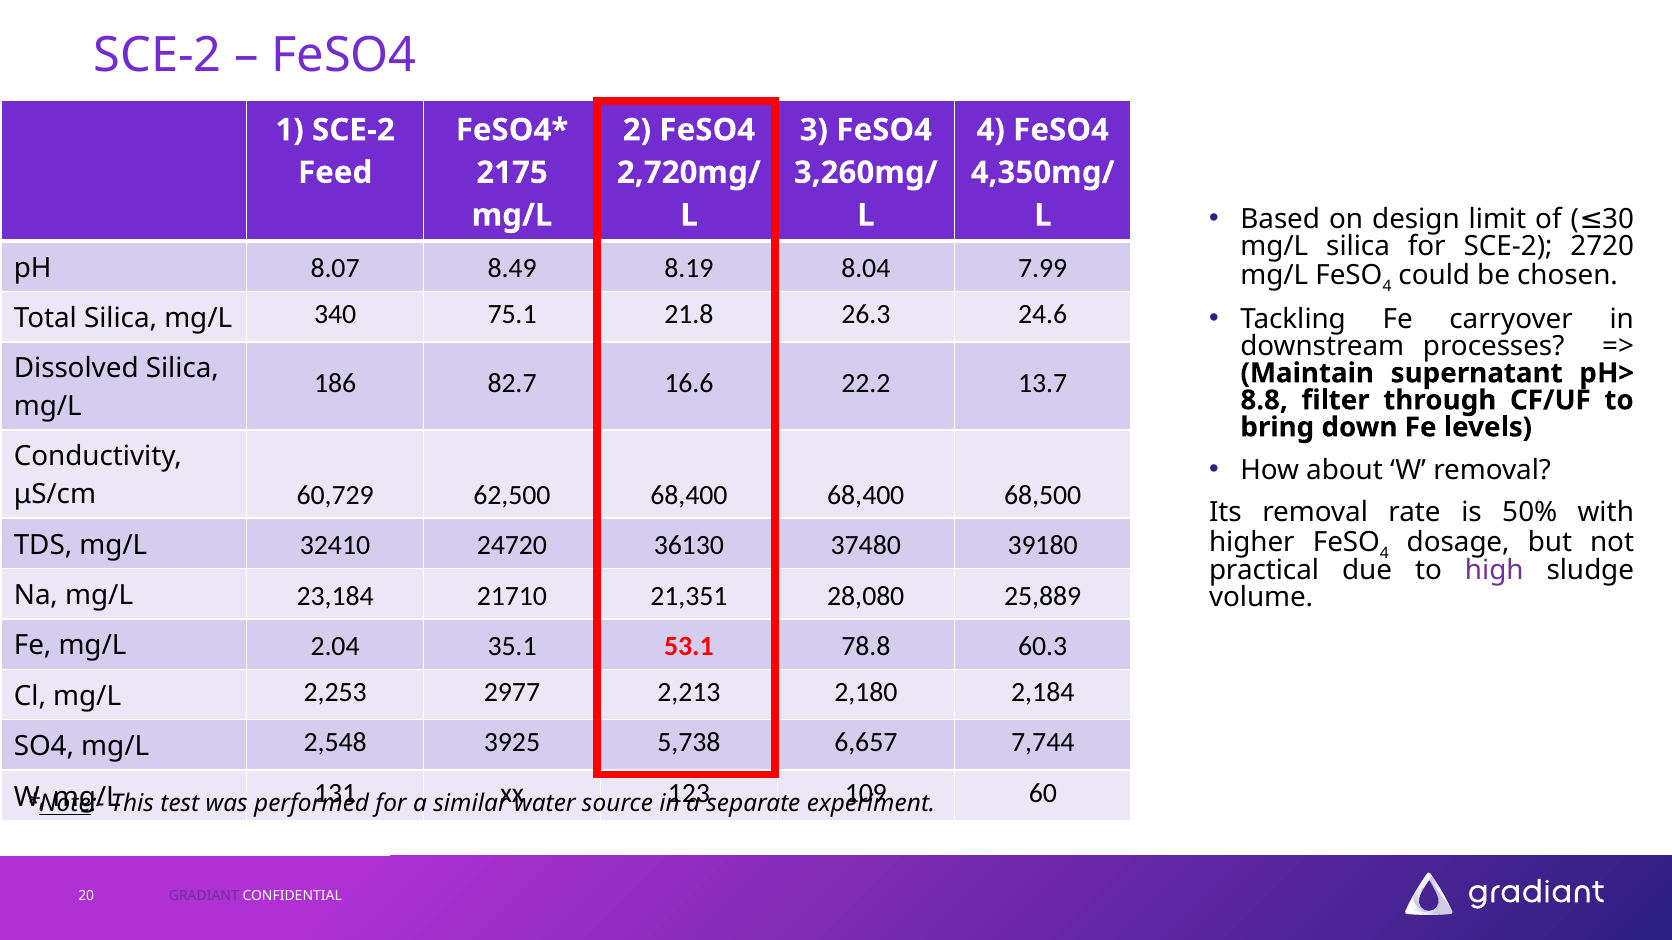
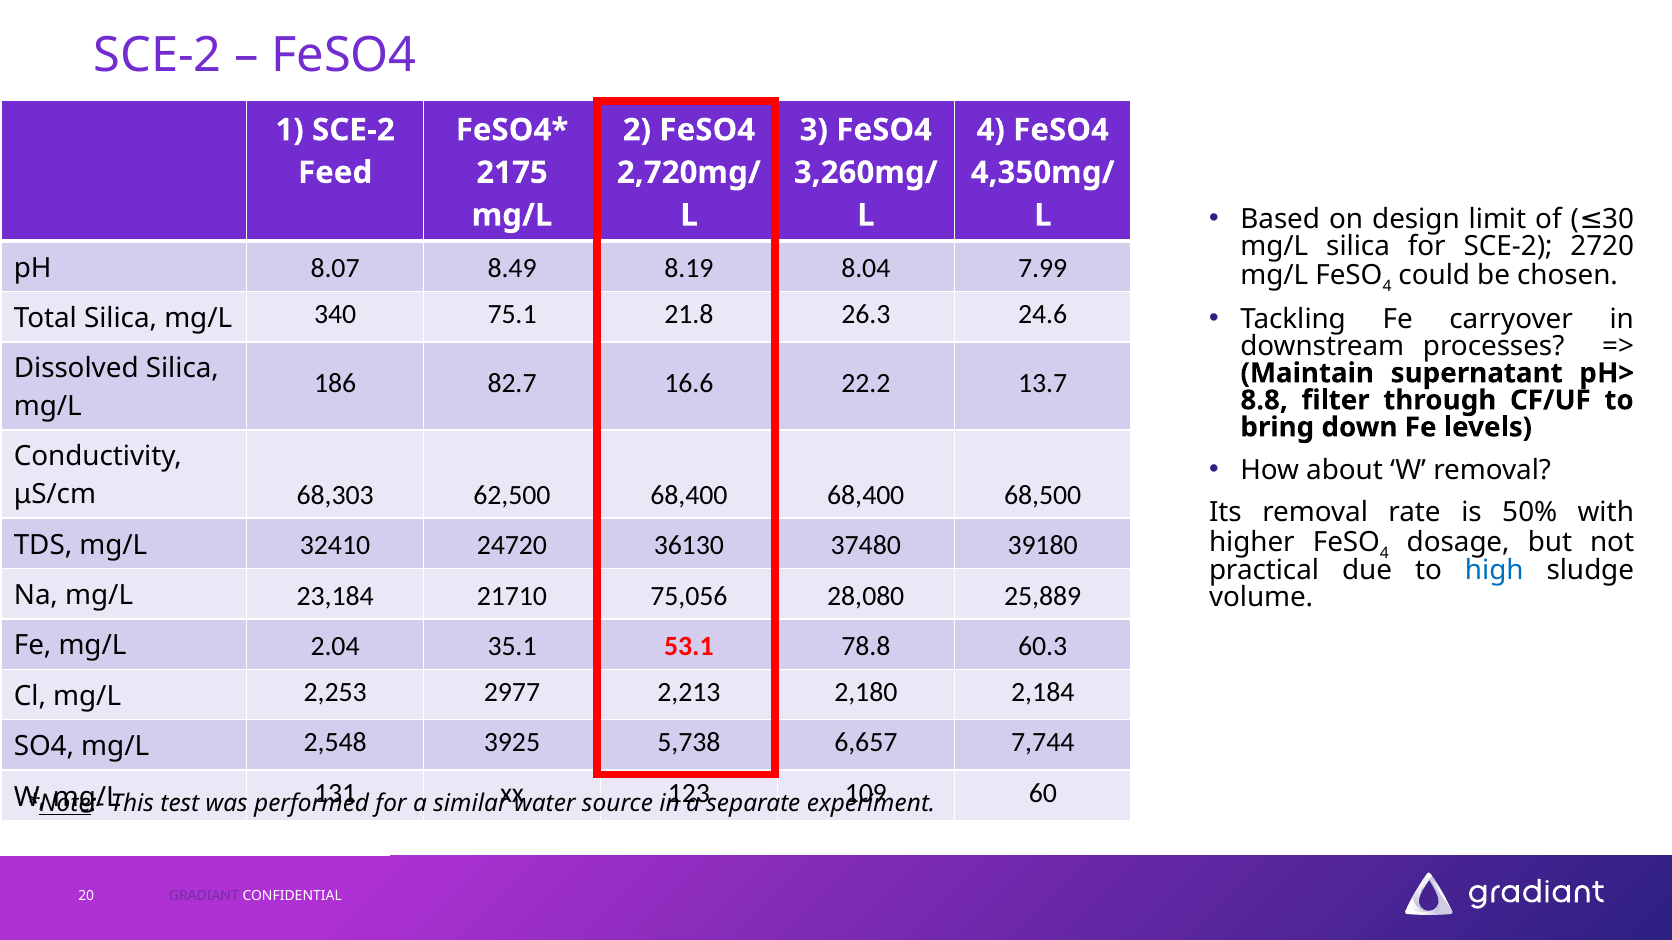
60,729: 60,729 -> 68,303 (335, 496)
high colour: purple -> blue (1494, 571)
21,351: 21,351 -> 75,056 (689, 596)
